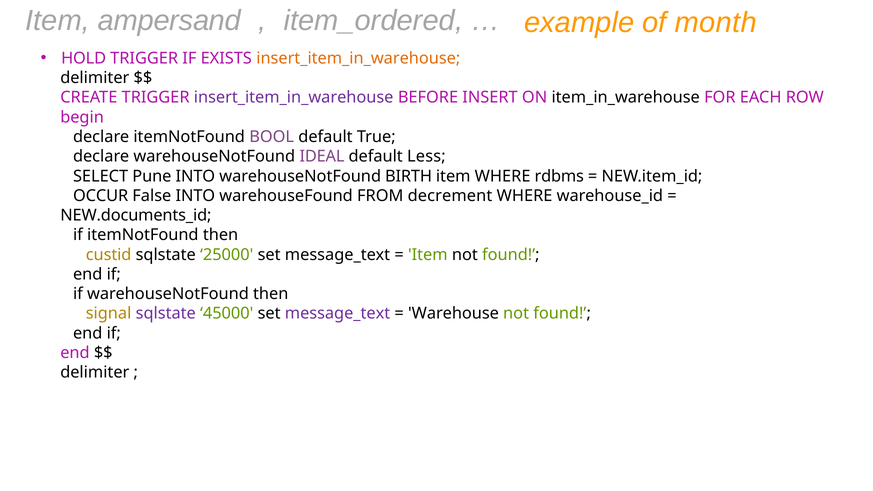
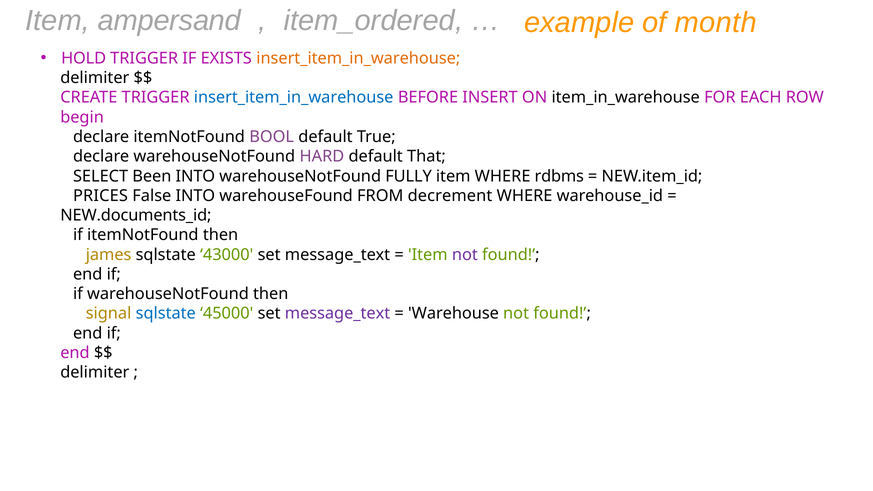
insert_item_in_warehouse colour: purple -> blue (294, 98)
IDEAL: IDEAL -> HARD (322, 156)
Less: Less -> That (426, 156)
Pune: Pune -> Been (152, 176)
BIRTH: BIRTH -> FULLY (409, 176)
OCCUR: OCCUR -> PRICES (100, 196)
custid: custid -> james (109, 255)
25000: 25000 -> 43000 (227, 255)
not colour: black -> purple (465, 255)
sqlstate colour: purple -> blue (166, 314)
